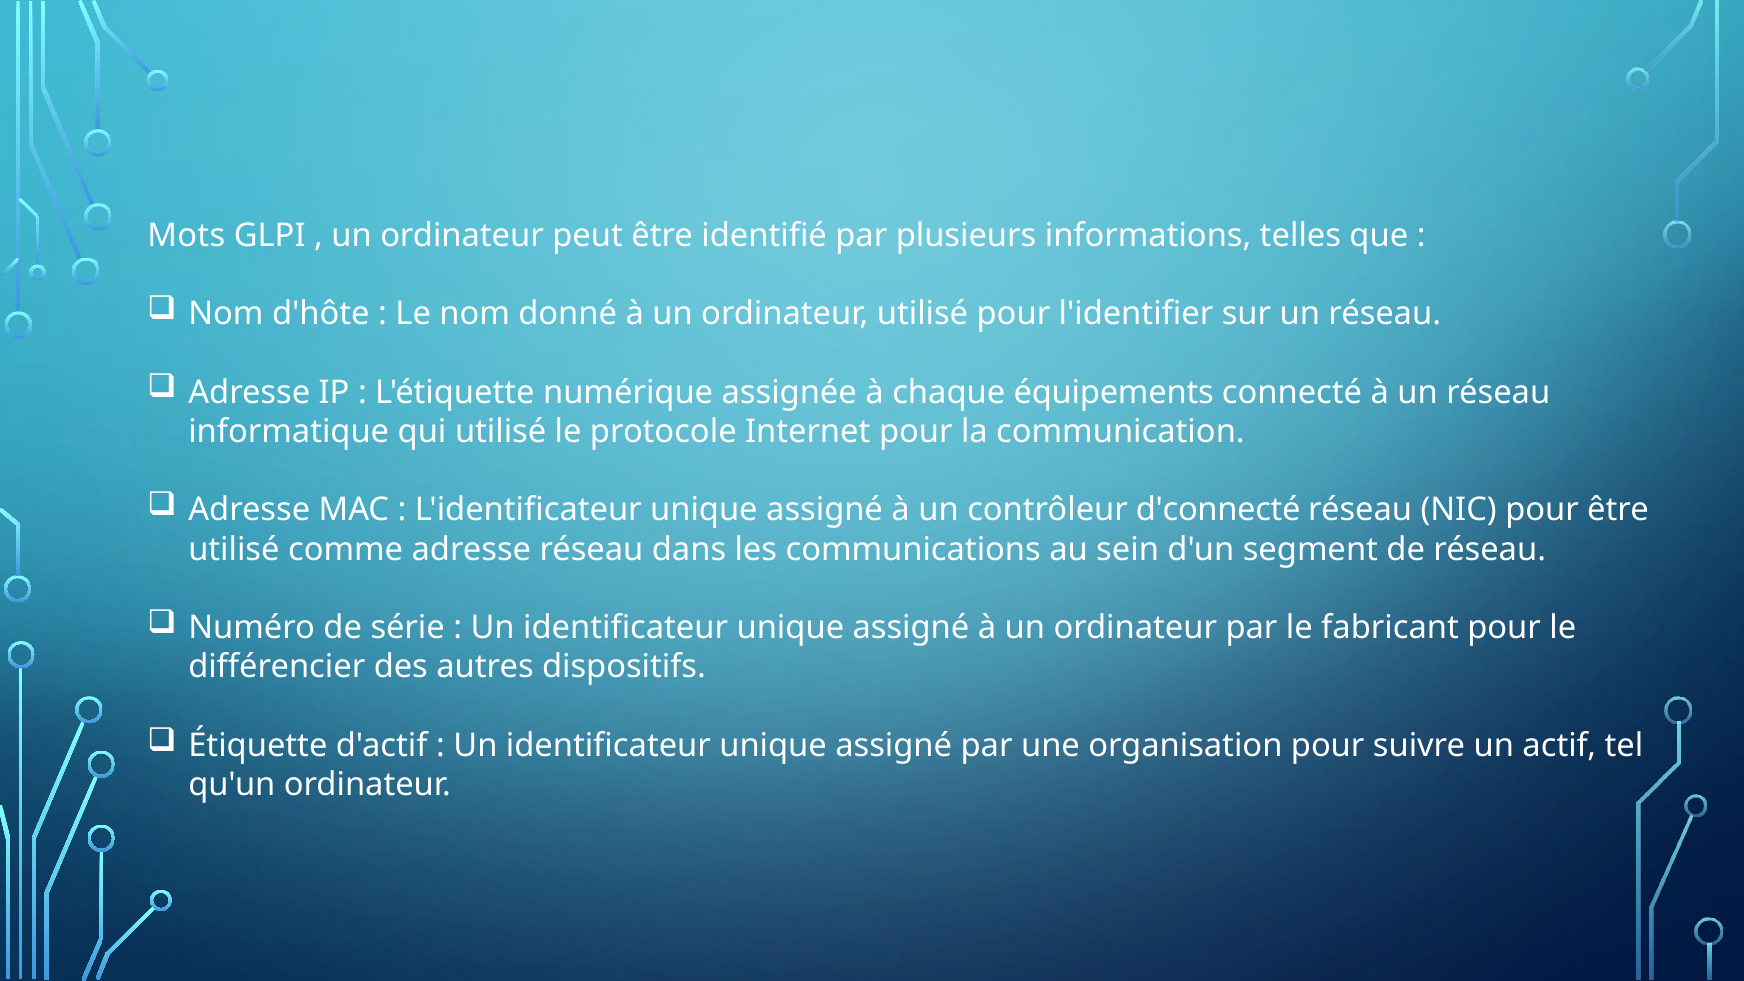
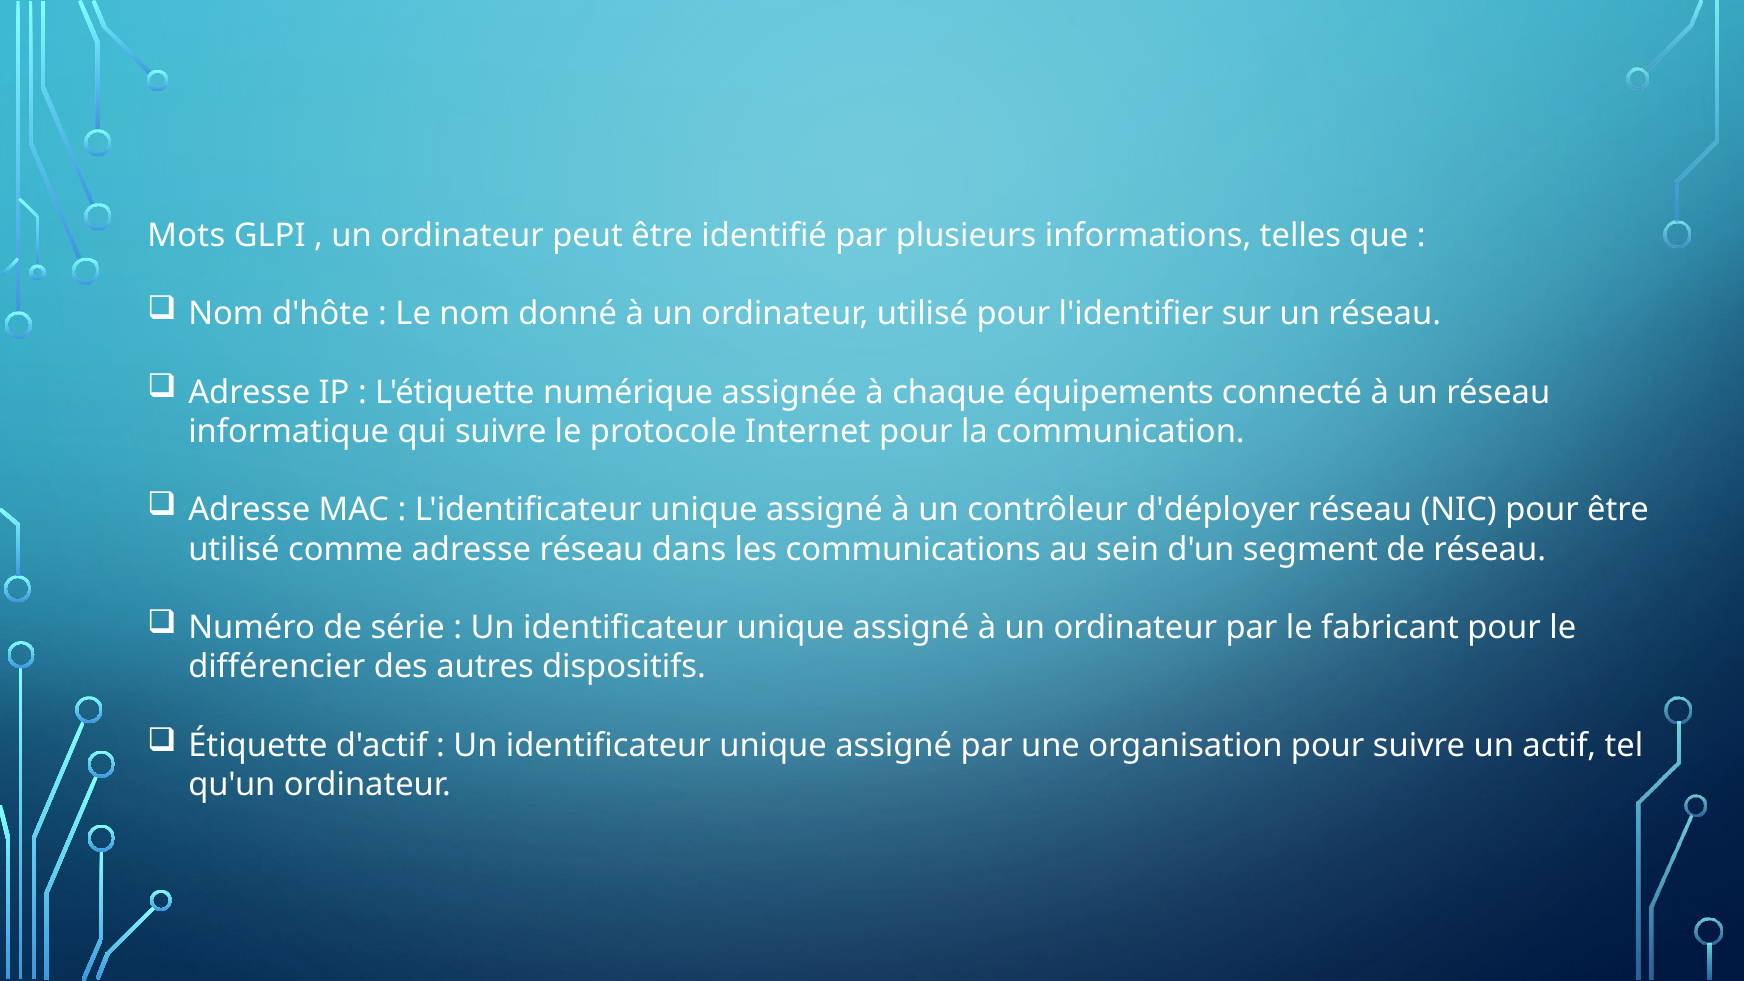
qui utilisé: utilisé -> suivre (501, 432)
d'connecté: d'connecté -> d'déployer (1218, 510)
